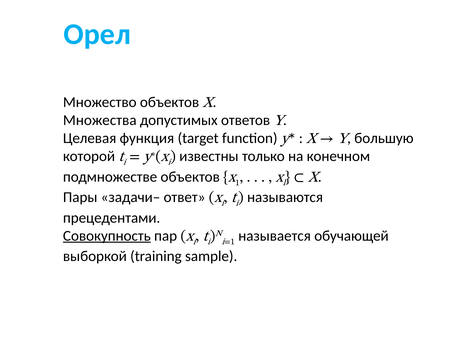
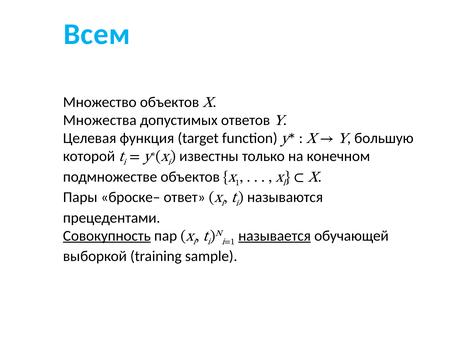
Орел: Орел -> Всем (97, 34)
задачи–: задачи– -> броске– (131, 197)
называется underline: none -> present (275, 236)
